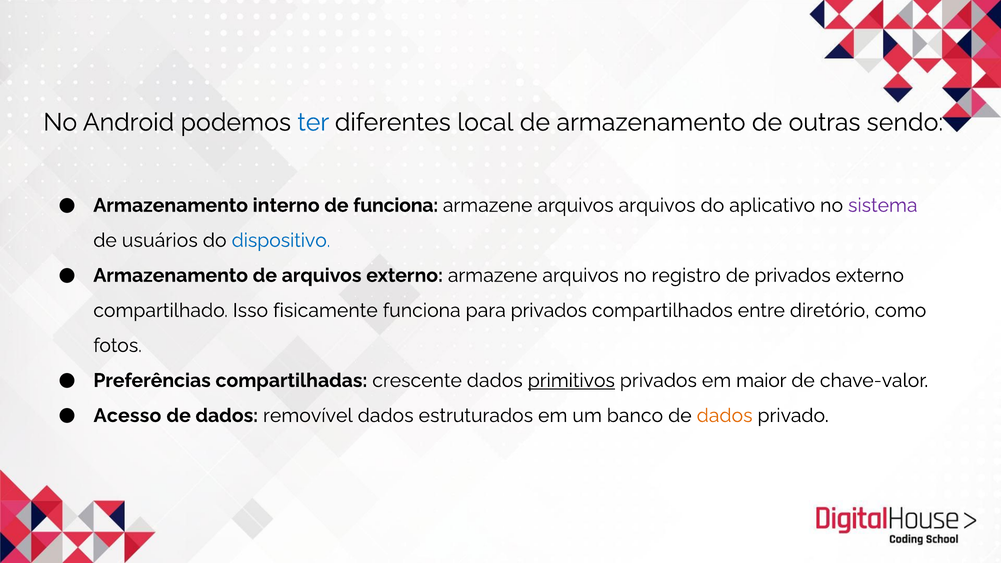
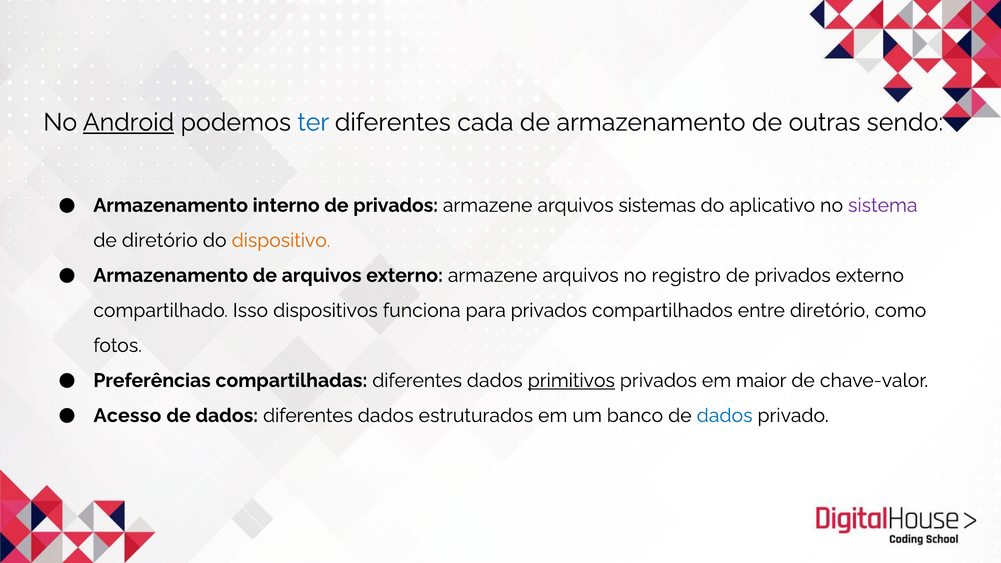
Android underline: none -> present (128, 122)
local: local -> cada (485, 122)
interno de funciona: funciona -> privados (396, 205)
arquivos arquivos: arquivos -> sistemas (657, 205)
de usuários: usuários -> diretório (160, 240)
dispositivo colour: blue -> orange (281, 240)
fisicamente: fisicamente -> dispositivos (325, 311)
compartilhadas crescente: crescente -> diferentes (417, 381)
dados removível: removível -> diferentes (308, 416)
dados colour: orange -> blue (725, 416)
